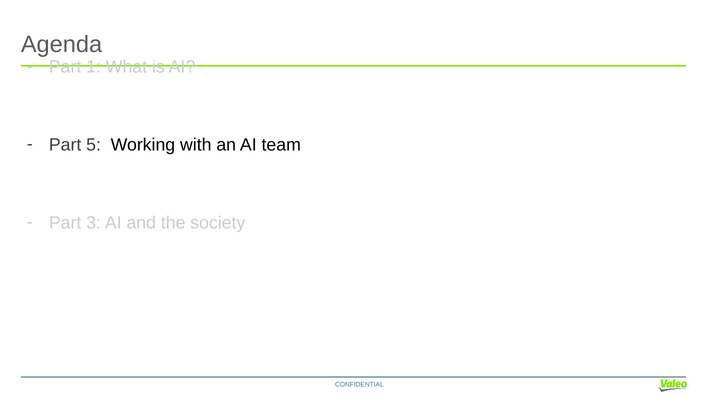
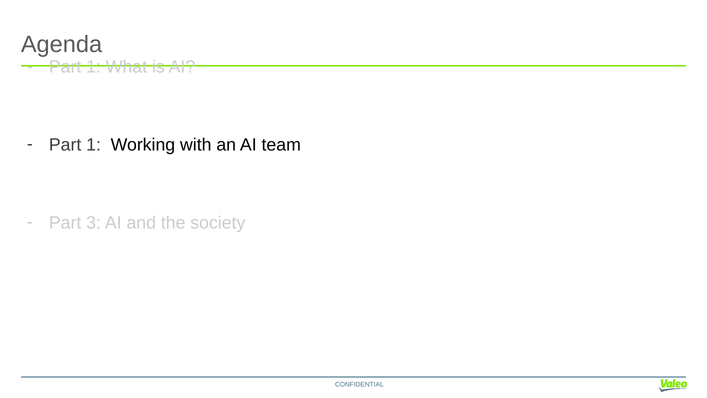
5: 5 -> 1 (94, 145)
